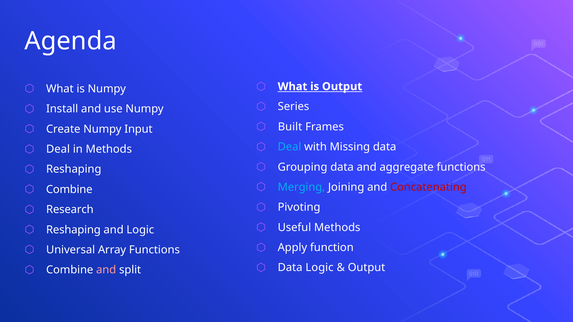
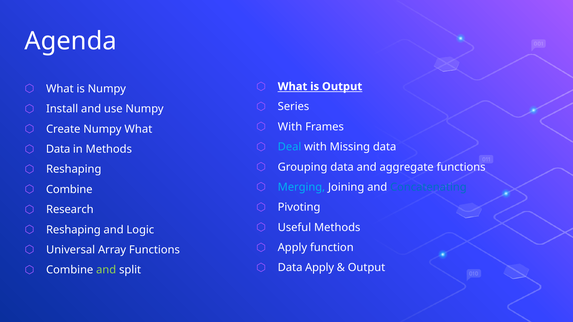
Built: Built -> With (290, 127)
Numpy Input: Input -> What (138, 129)
Deal: Deal -> Data (58, 149)
Concatenating colour: red -> blue (428, 187)
Data Logic: Logic -> Apply (320, 268)
and colour: pink -> light green (106, 270)
